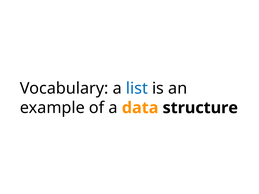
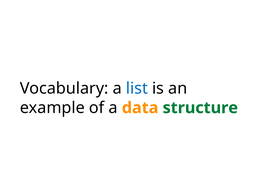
structure colour: black -> green (200, 108)
